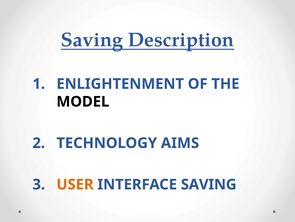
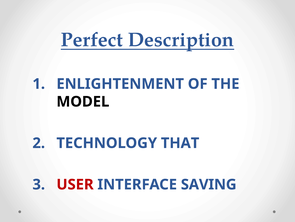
Saving: Saving -> Perfect (92, 40)
AIMS: AIMS -> THAT (180, 143)
USER colour: orange -> red (75, 184)
